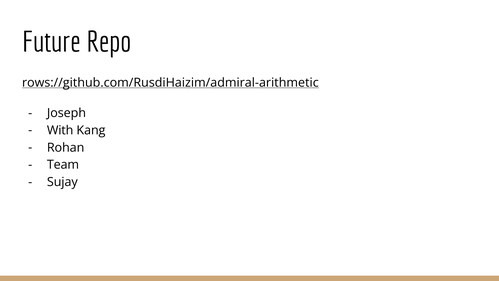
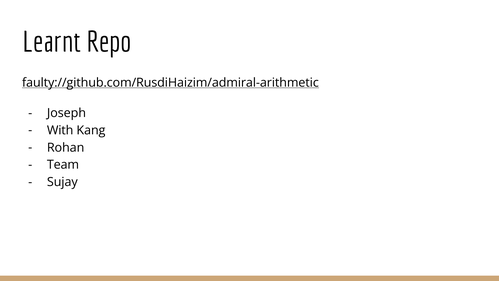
Future: Future -> Learnt (51, 42)
rows://github.com/RusdiHaizim/admiral-arithmetic: rows://github.com/RusdiHaizim/admiral-arithmetic -> faulty://github.com/RusdiHaizim/admiral-arithmetic (170, 83)
